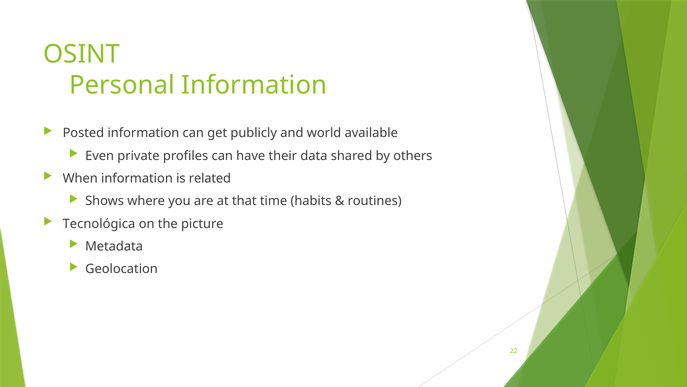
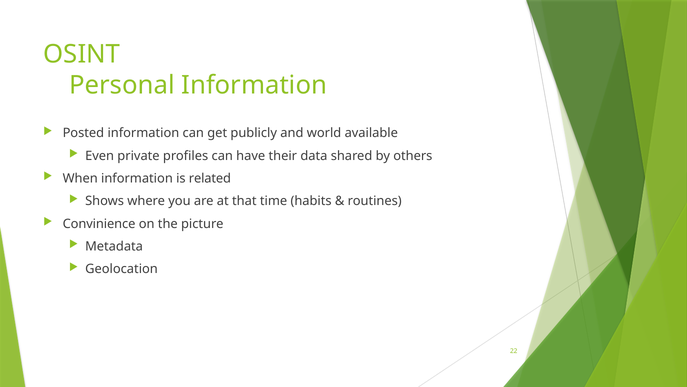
Tecnológica: Tecnológica -> Convinience (99, 223)
